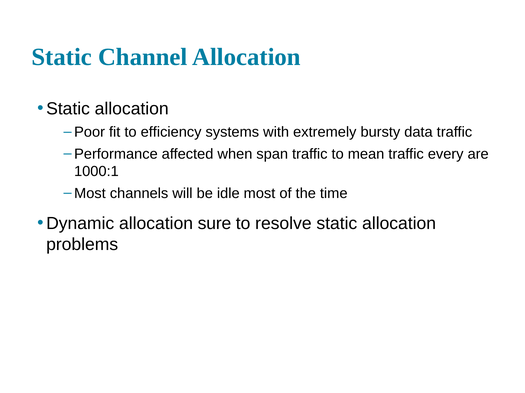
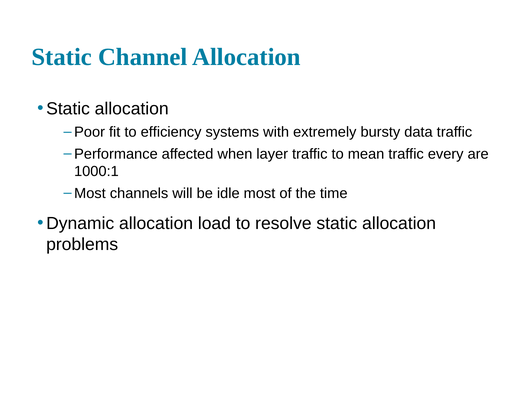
span: span -> layer (272, 154)
sure: sure -> load (214, 224)
